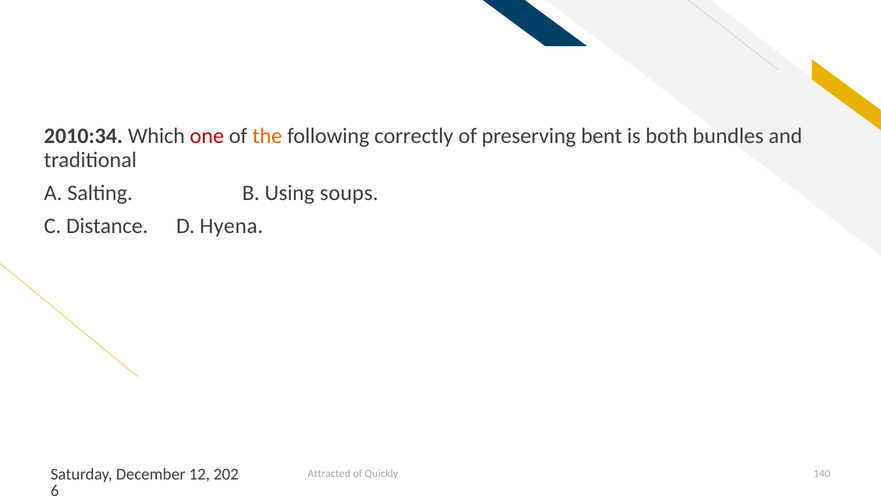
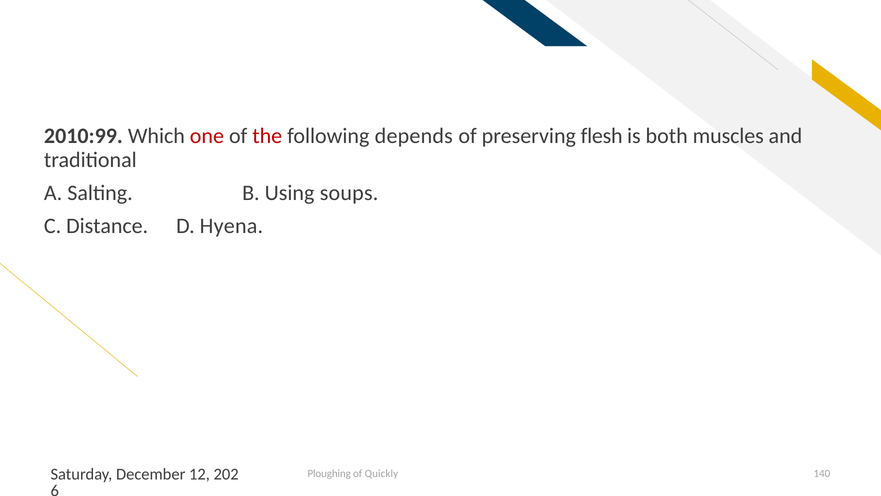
2010:34: 2010:34 -> 2010:99 (83, 136)
the colour: orange -> red (267, 136)
correctly: correctly -> depends (414, 136)
bent: bent -> flesh (602, 136)
bundles: bundles -> muscles (728, 136)
Attracted: Attracted -> Ploughing (329, 473)
